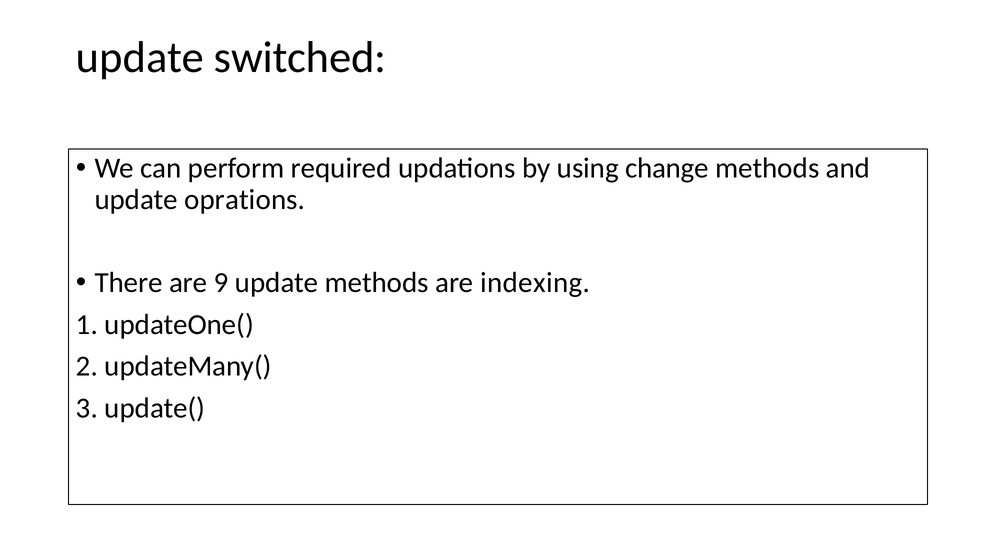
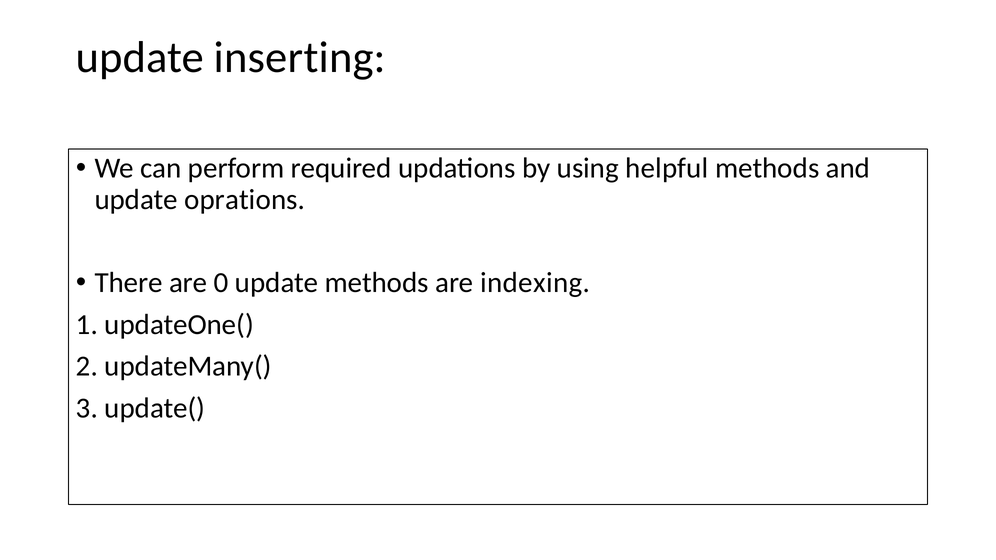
switched: switched -> inserting (300, 57)
change: change -> helpful (667, 168)
9: 9 -> 0 (221, 283)
